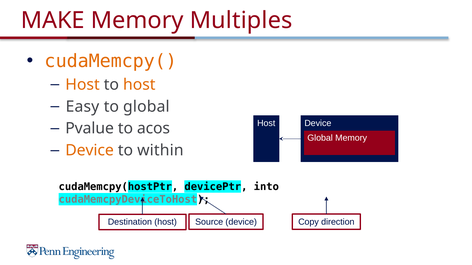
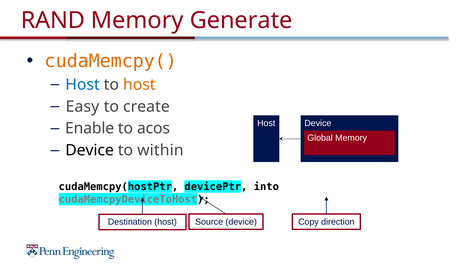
MAKE: MAKE -> RAND (53, 20)
Multiples: Multiples -> Generate (241, 20)
Host colour: orange -> blue (83, 85)
to global: global -> create (146, 107)
Pvalue: Pvalue -> Enable (90, 129)
Device colour: orange -> black (90, 151)
